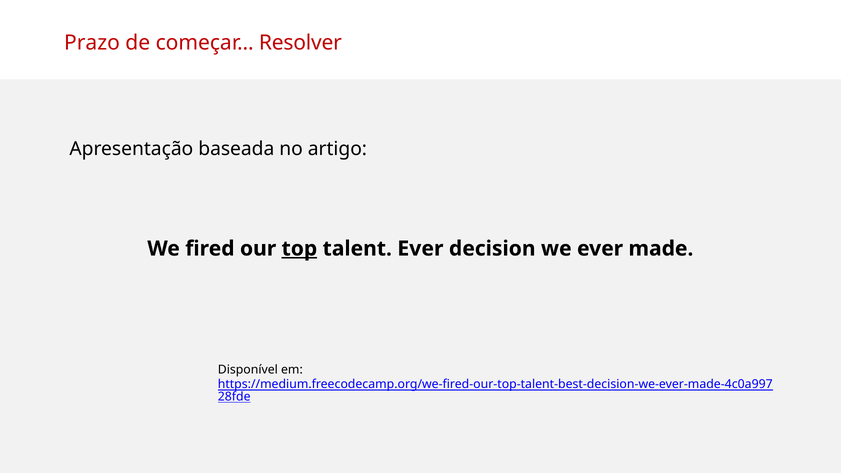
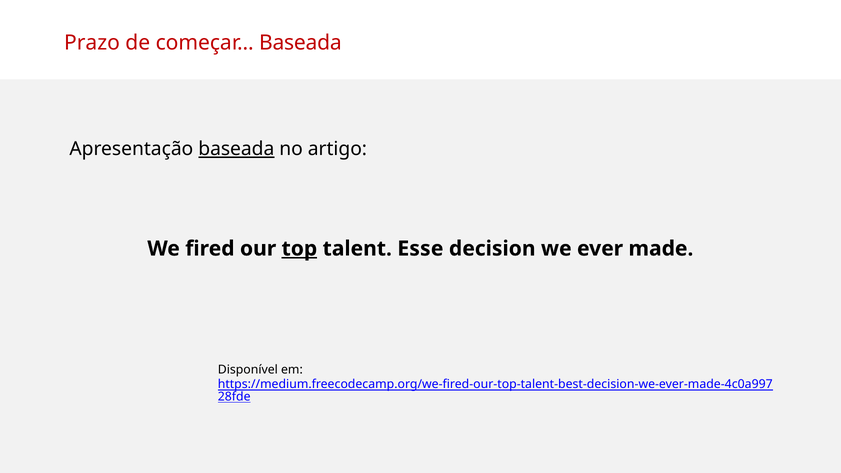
começar… Resolver: Resolver -> Baseada (300, 43)
baseada underline: none -> present (236, 149)
talent Ever: Ever -> Esse (420, 249)
